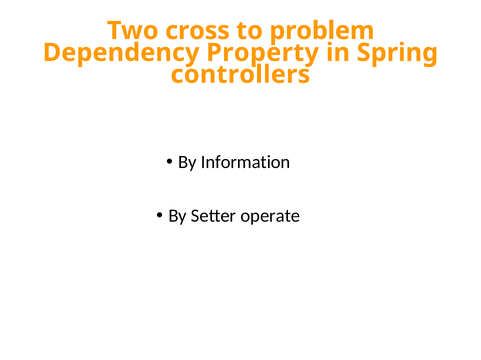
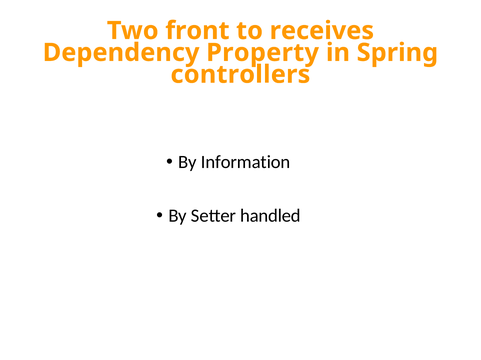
cross: cross -> front (197, 31)
problem: problem -> receives (322, 31)
operate: operate -> handled (270, 216)
